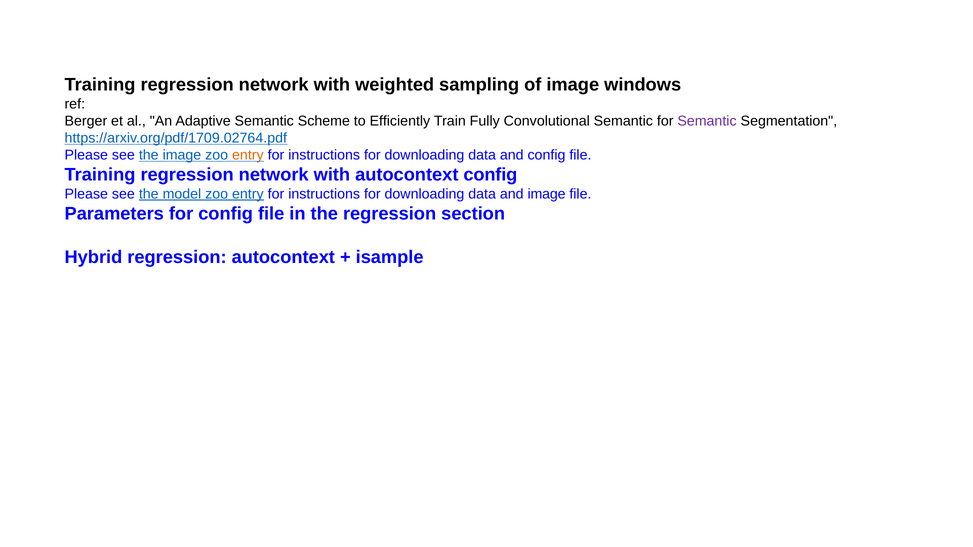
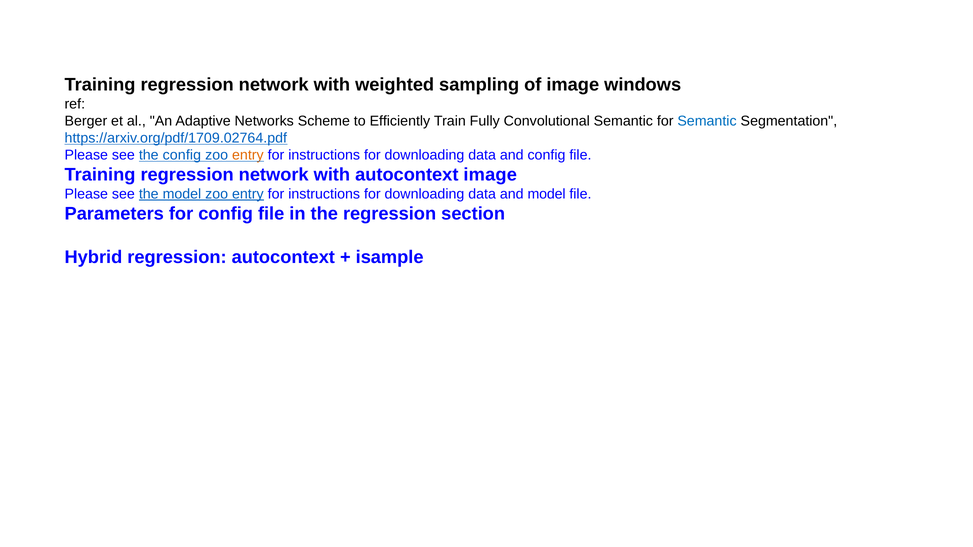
Adaptive Semantic: Semantic -> Networks (264, 121)
Semantic colour: purple -> blue (707, 121)
the image: image -> config (182, 155)
autocontext config: config -> image (490, 175)
and image: image -> model (547, 194)
